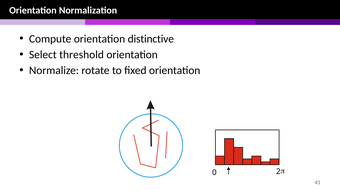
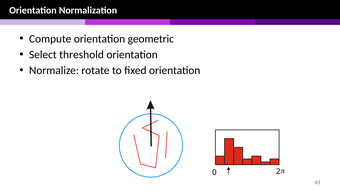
distinctive: distinctive -> geometric (151, 39)
